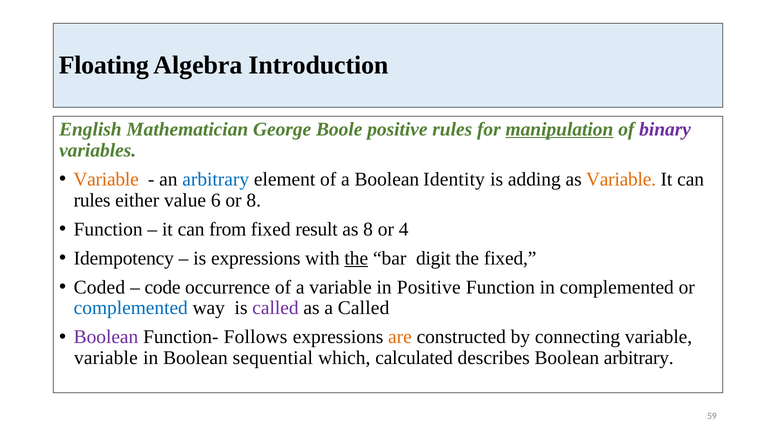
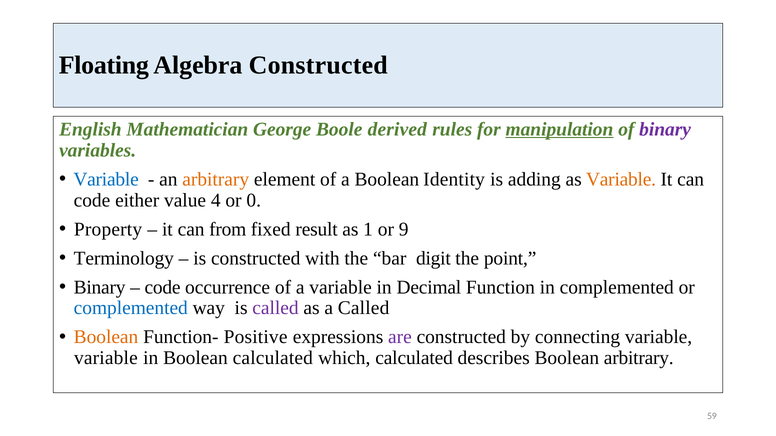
Algebra Introduction: Introduction -> Constructed (318, 65)
Boole positive: positive -> derived (397, 129)
Variable colour: orange -> blue (106, 179)
arbitrary colour: blue -> orange (216, 179)
rules: rules -> code (92, 200)
6: 6 -> 4 (216, 200)
or 8: 8 -> 0 (254, 200)
Function: Function -> Property (108, 229)
as 8: 8 -> 1 (368, 229)
4: 4 -> 9 (404, 229)
Idempotency: Idempotency -> Terminology (124, 258)
is expressions: expressions -> constructed (256, 258)
the underline: present -> none (356, 258)
the fixed: fixed -> point (510, 258)
Coded: Coded -> Binary (100, 287)
in Positive: Positive -> Decimal (429, 287)
Boolean colour: purple -> orange (106, 337)
Follows: Follows -> Positive (256, 337)
are colour: orange -> purple (400, 337)
Boolean sequential: sequential -> calculated (273, 358)
